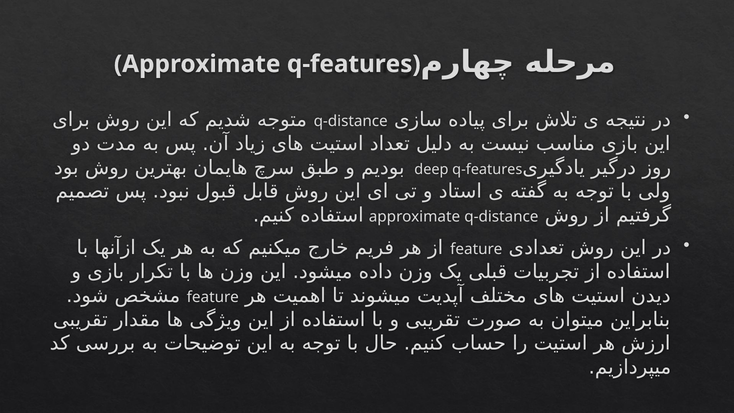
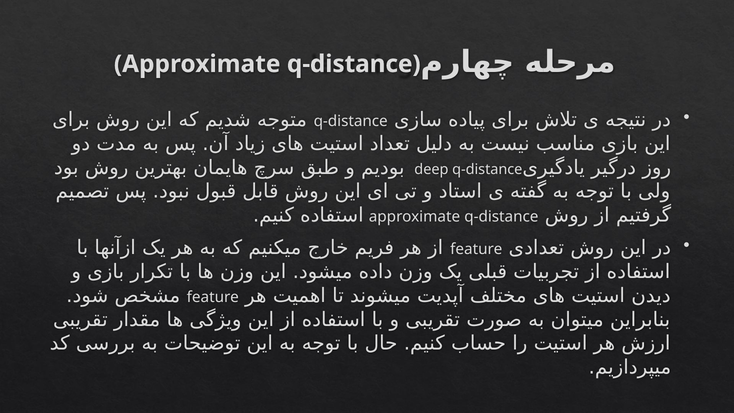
q-features: q-features -> q-distance (354, 64)
q-features: q-features -> q-distance (487, 169)
